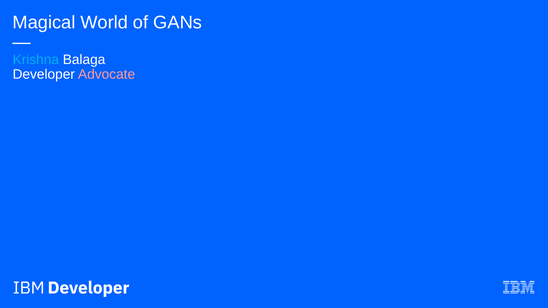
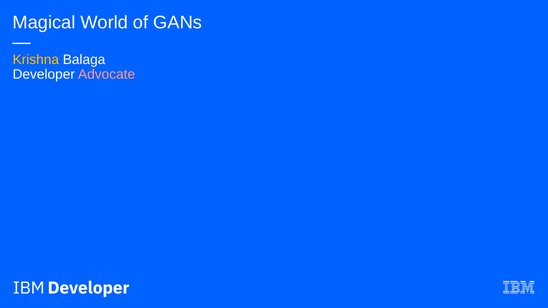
Krishna colour: light blue -> yellow (36, 60)
